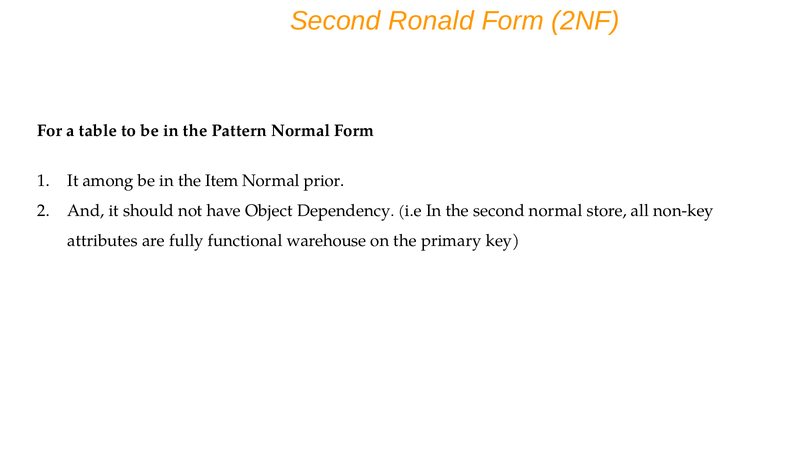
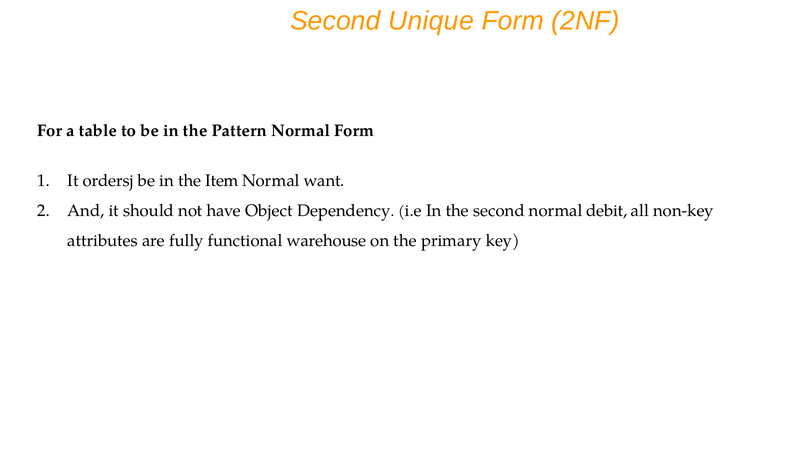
Ronald: Ronald -> Unique (431, 21)
among: among -> ordersj (108, 181)
prior: prior -> want (324, 181)
store: store -> debit (607, 211)
